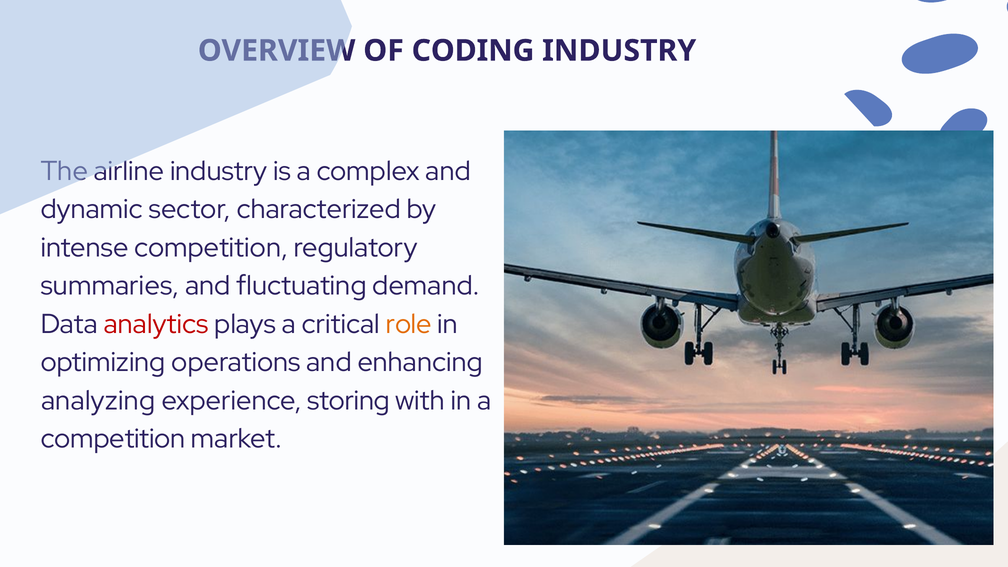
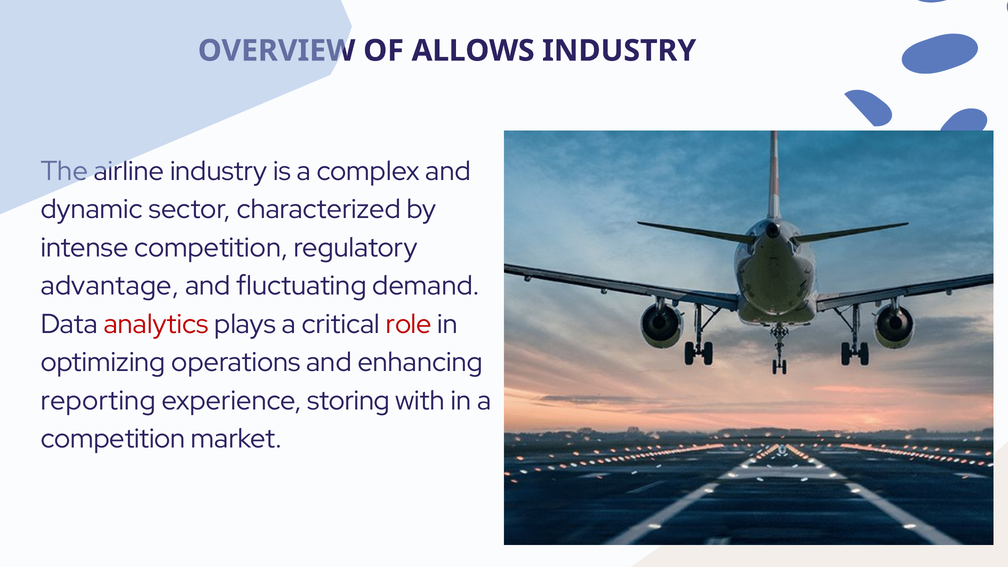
CODING: CODING -> ALLOWS (473, 51)
summaries: summaries -> advantage (110, 286)
role colour: orange -> red (409, 324)
analyzing: analyzing -> reporting (98, 401)
